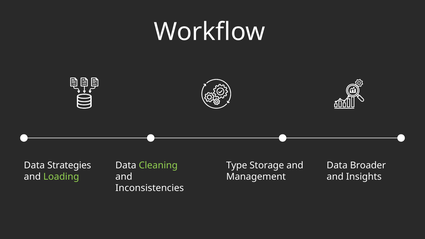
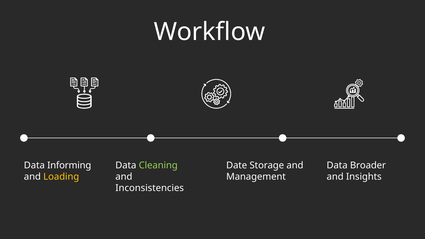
Strategies: Strategies -> Informing (69, 165)
Type: Type -> Date (237, 165)
Loading colour: light green -> yellow (61, 177)
